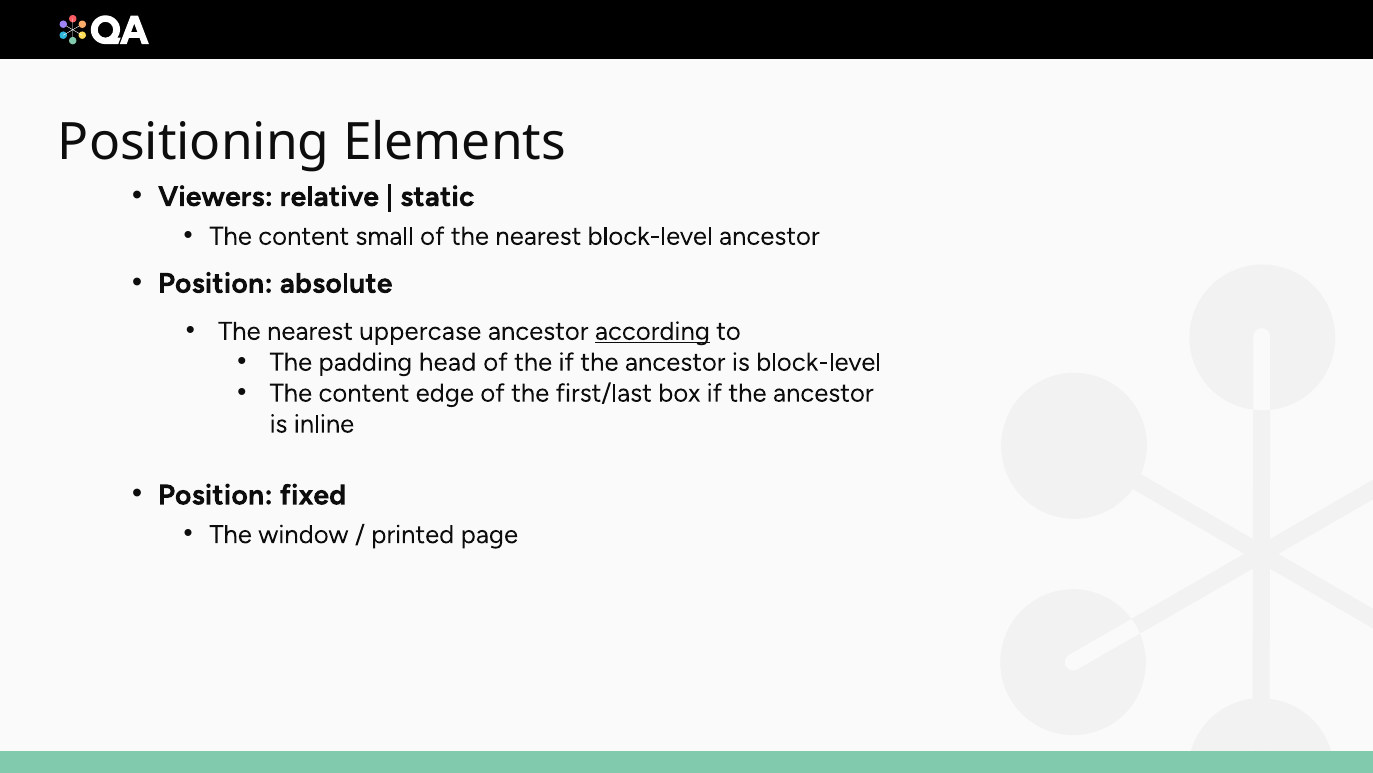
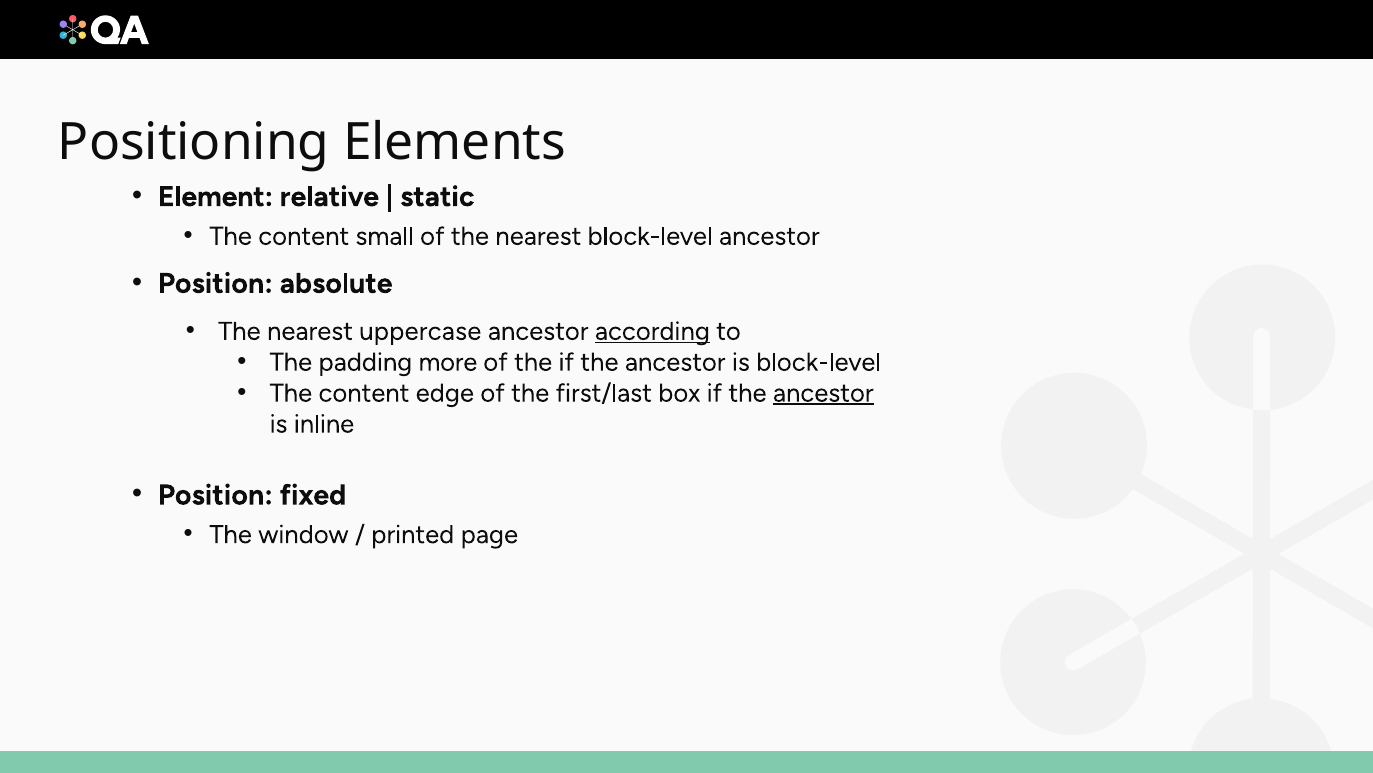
Viewers: Viewers -> Element (215, 197)
head: head -> more (448, 362)
ancestor underline: none -> present (823, 393)
